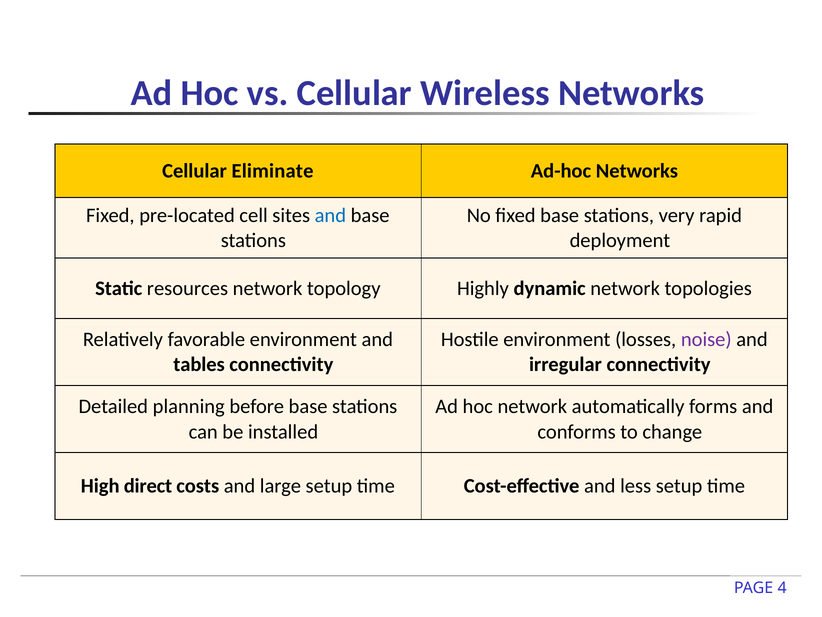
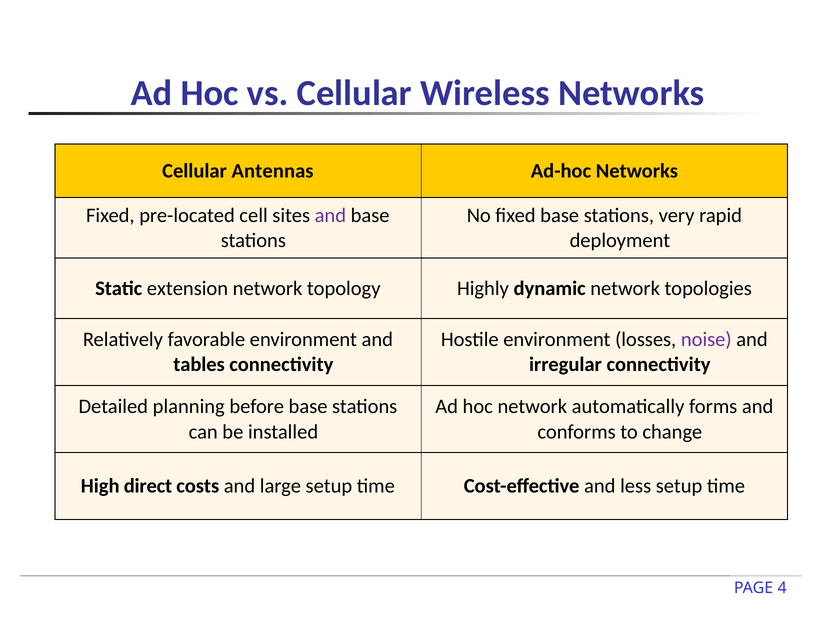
Eliminate: Eliminate -> Antennas (273, 171)
and colour: blue -> purple (330, 215)
resources: resources -> extension (187, 288)
